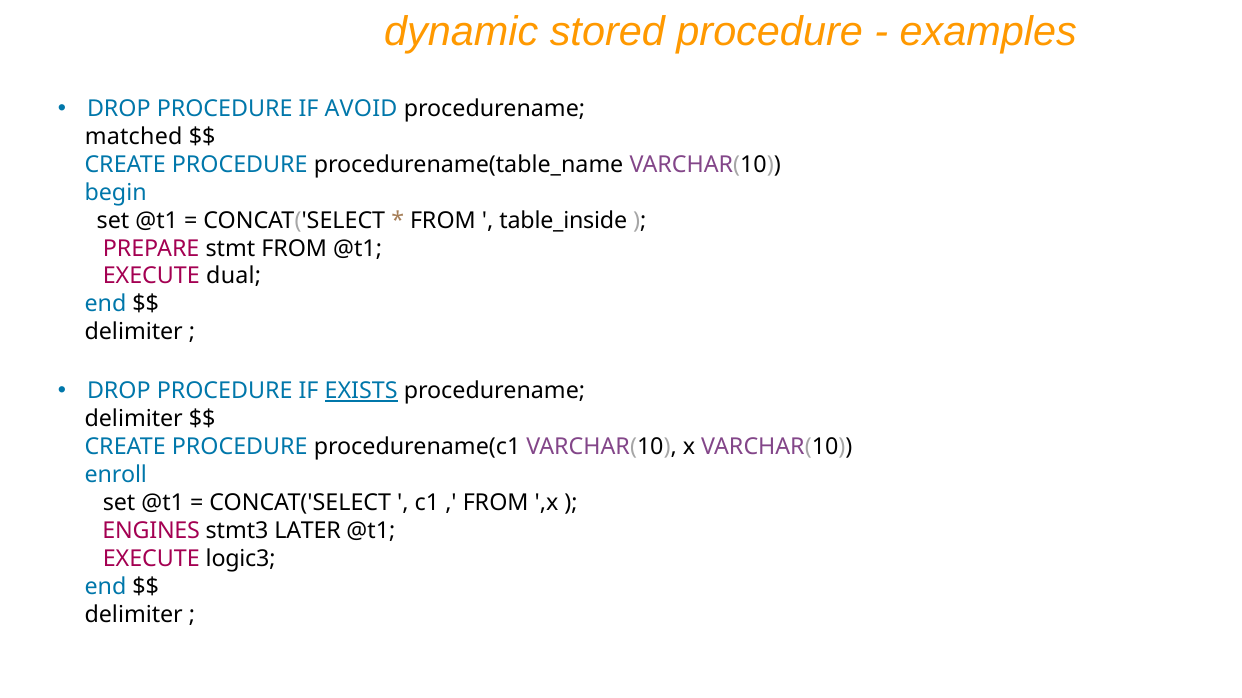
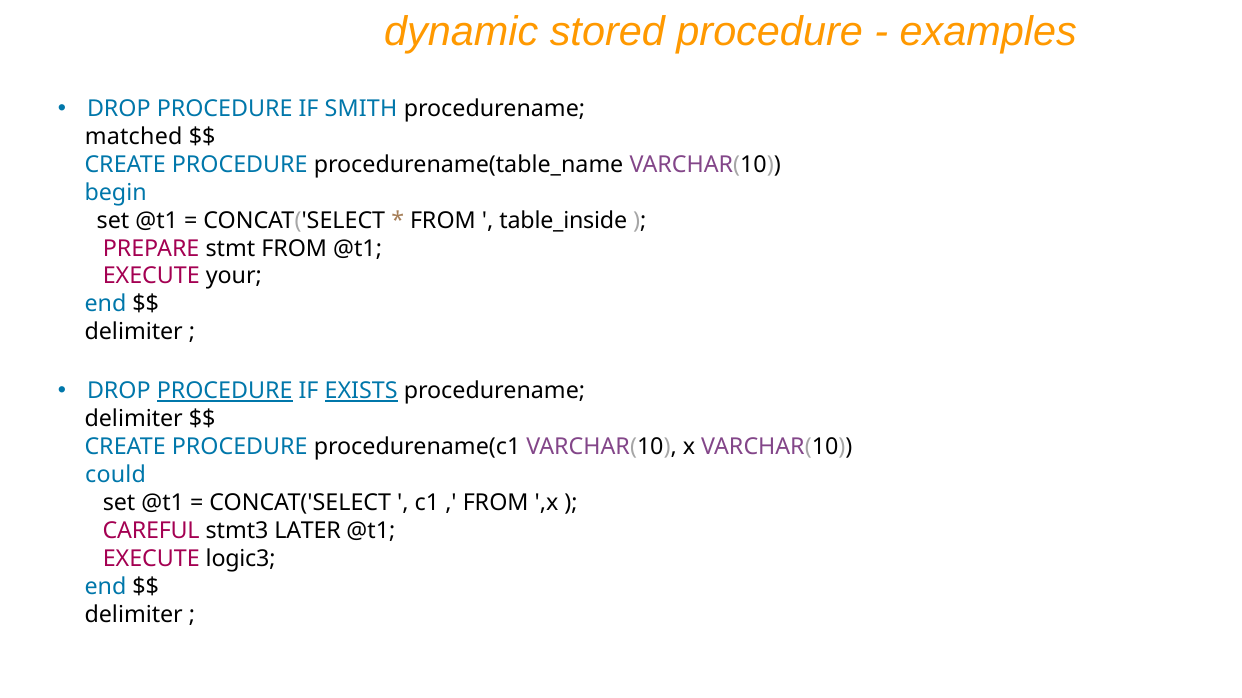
AVOID: AVOID -> SMITH (361, 109)
dual: dual -> your (234, 276)
PROCEDURE underline: none -> present (225, 391)
enroll: enroll -> could (116, 475)
ENGINES: ENGINES -> CAREFUL (151, 531)
